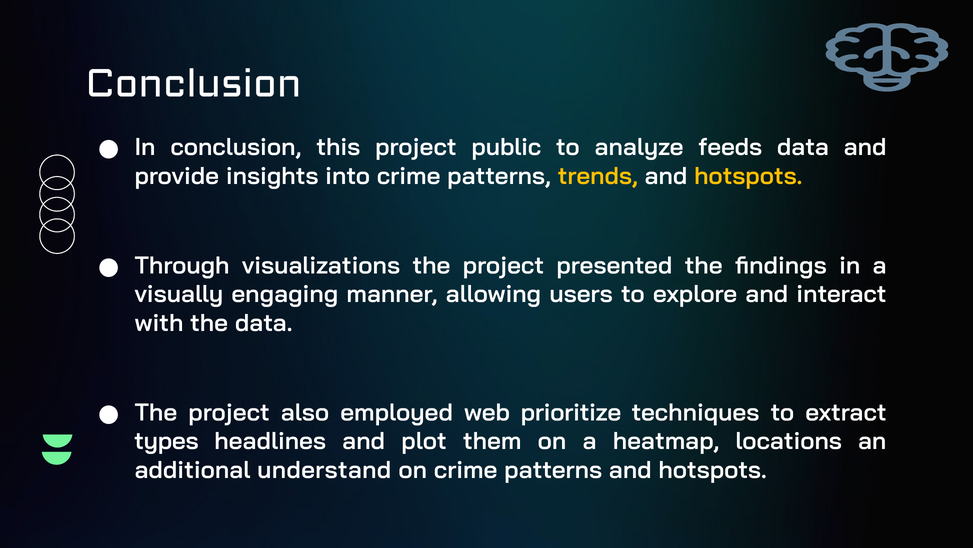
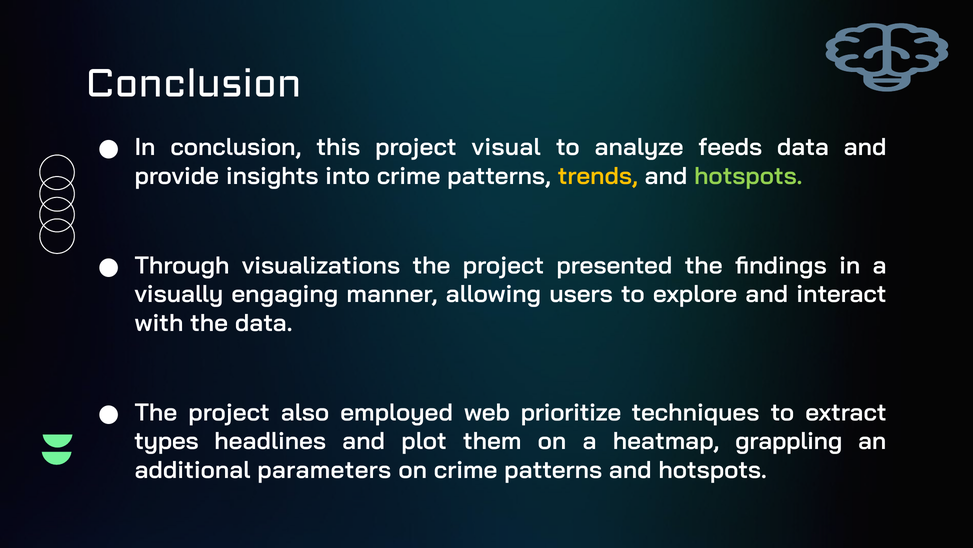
public: public -> visual (506, 147)
hotspots colour: yellow -> light green (748, 176)
locations: locations -> grappling (789, 441)
understand: understand -> parameters (324, 469)
